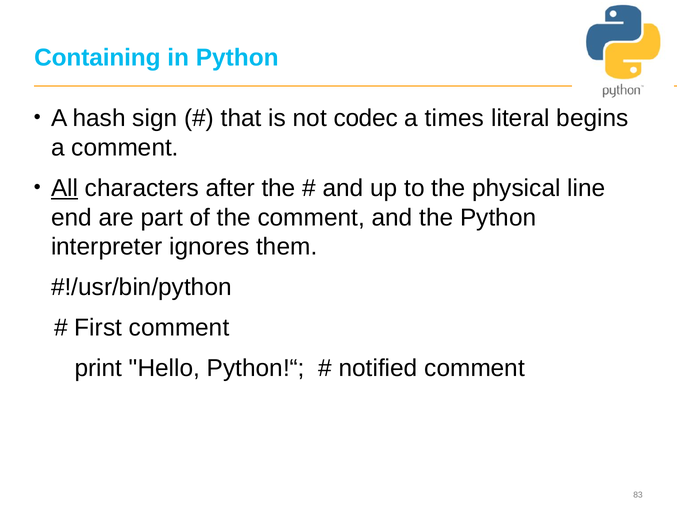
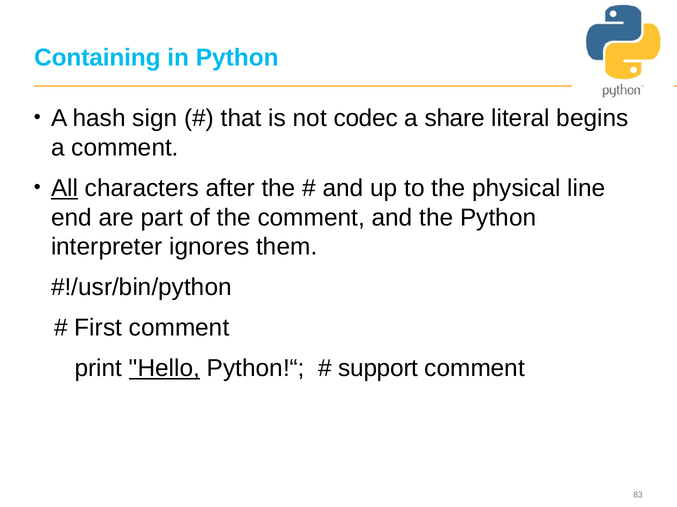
times: times -> share (455, 119)
Hello underline: none -> present (164, 369)
notified: notified -> support (378, 369)
